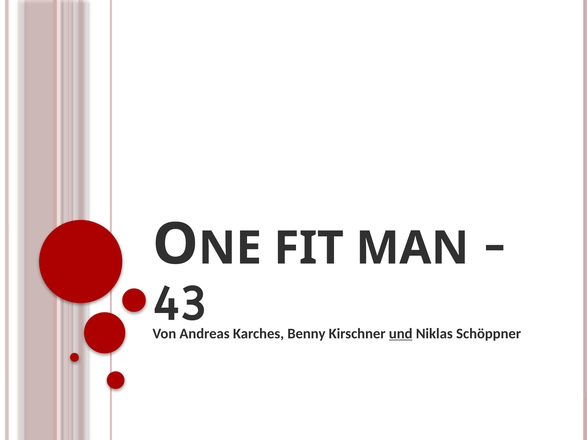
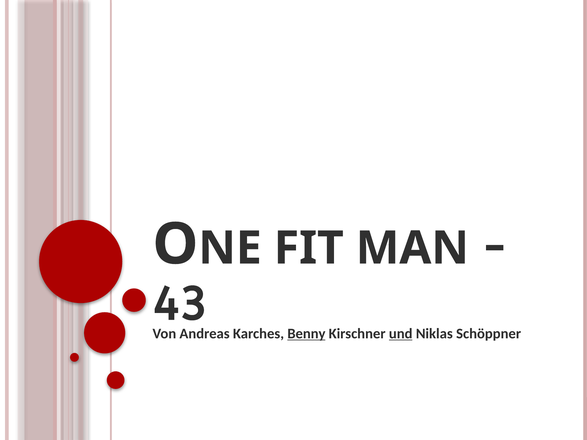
Benny underline: none -> present (306, 334)
